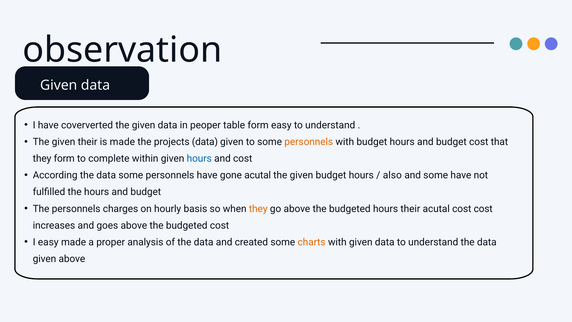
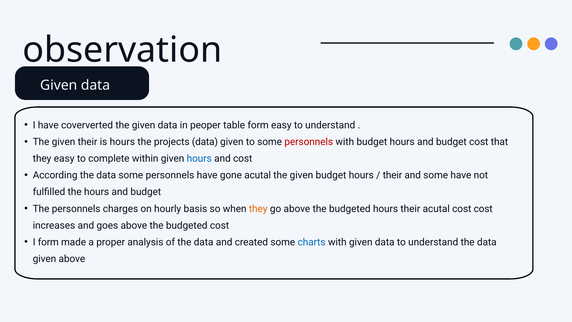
is made: made -> hours (122, 142)
personnels colour: orange -> red (309, 142)
they form: form -> easy (64, 159)
also: also -> their (392, 175)
I easy: easy -> form (48, 242)
charts colour: orange -> blue (312, 242)
